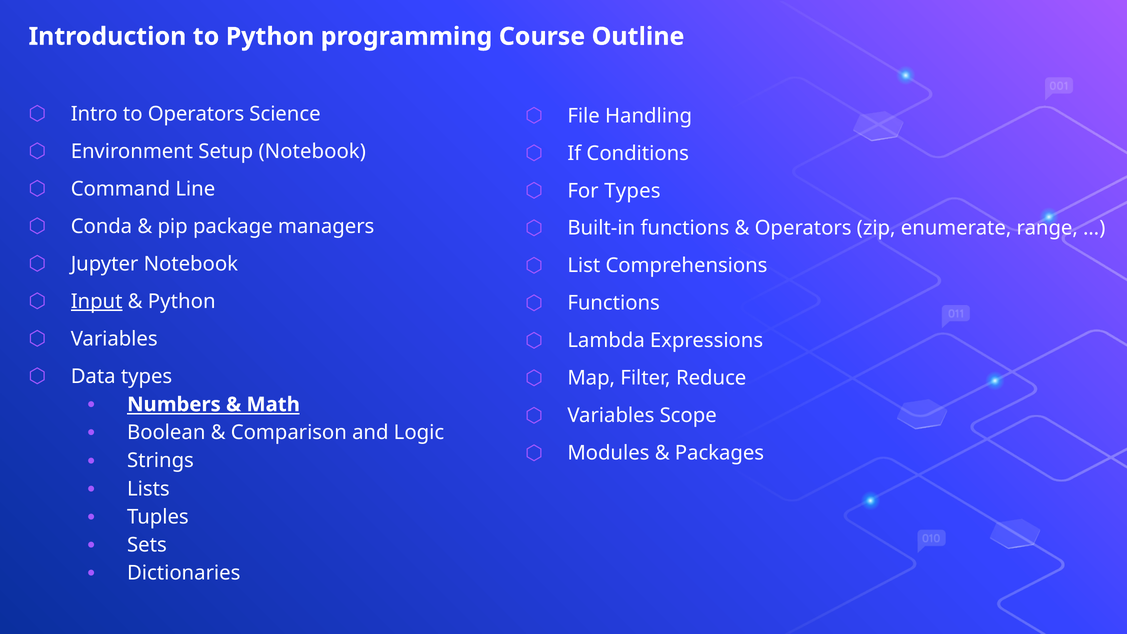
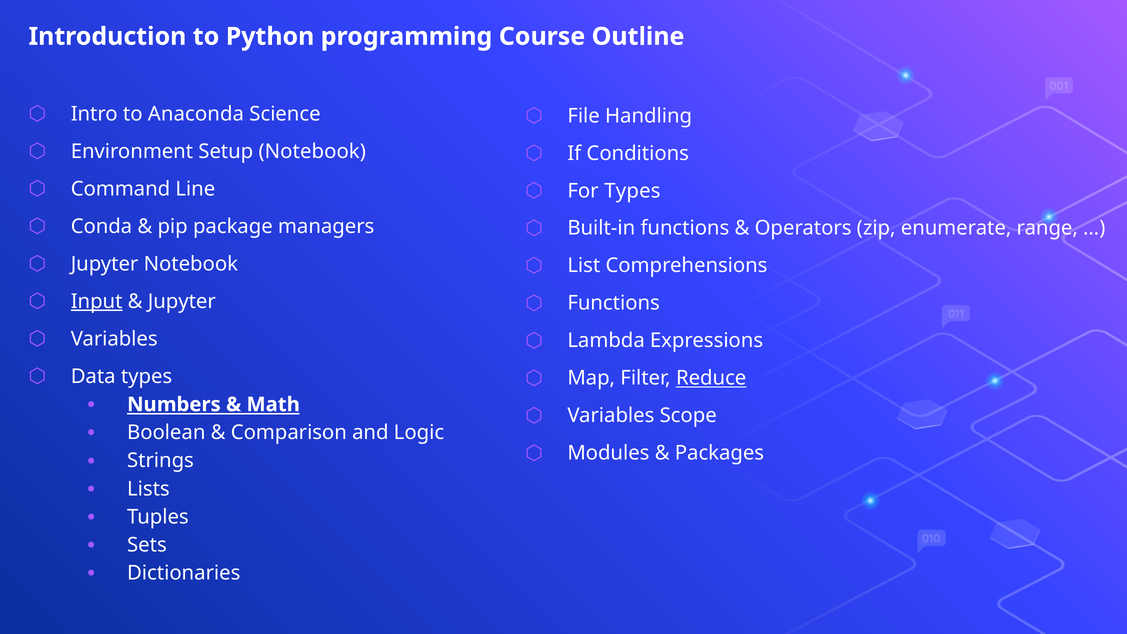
to Operators: Operators -> Anaconda (196, 114)
Python: Python -> Jupyter (182, 301)
Reduce underline: none -> present (711, 378)
